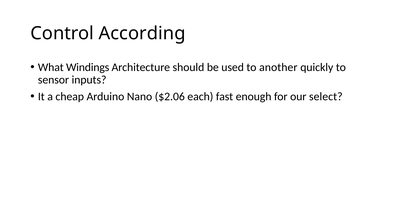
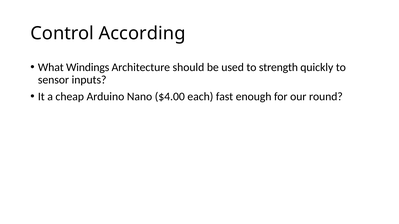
another: another -> strength (278, 67)
$2.06: $2.06 -> $4.00 (170, 97)
select: select -> round (326, 97)
